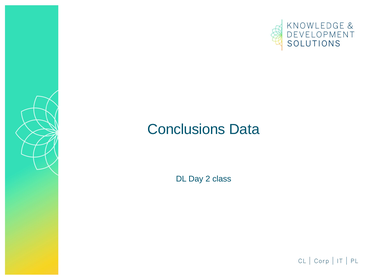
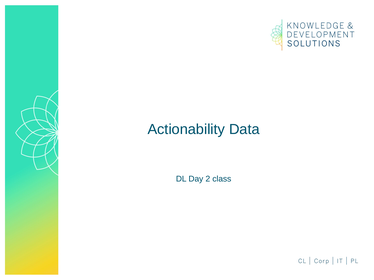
Conclusions: Conclusions -> Actionability (186, 130)
